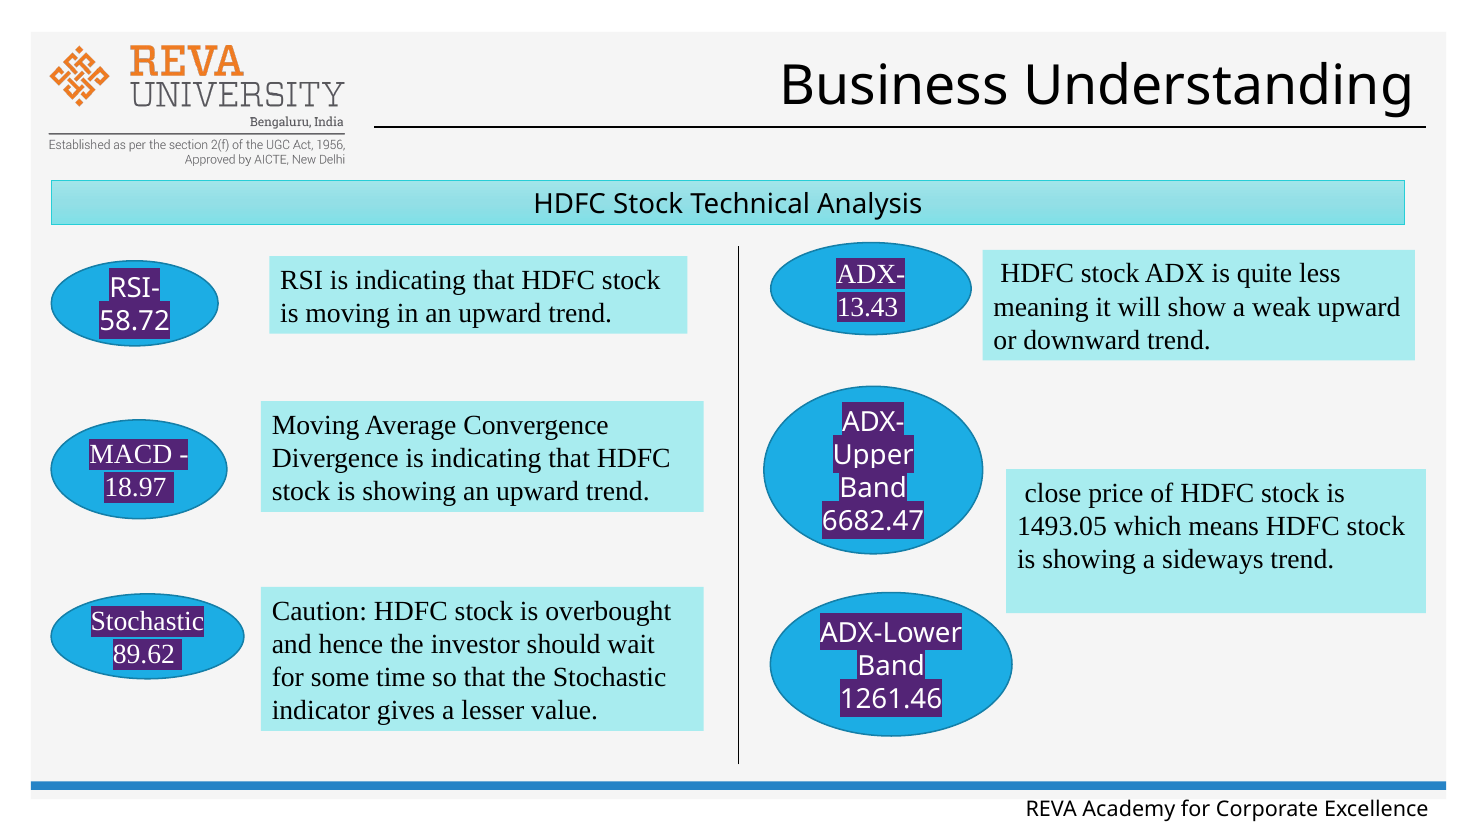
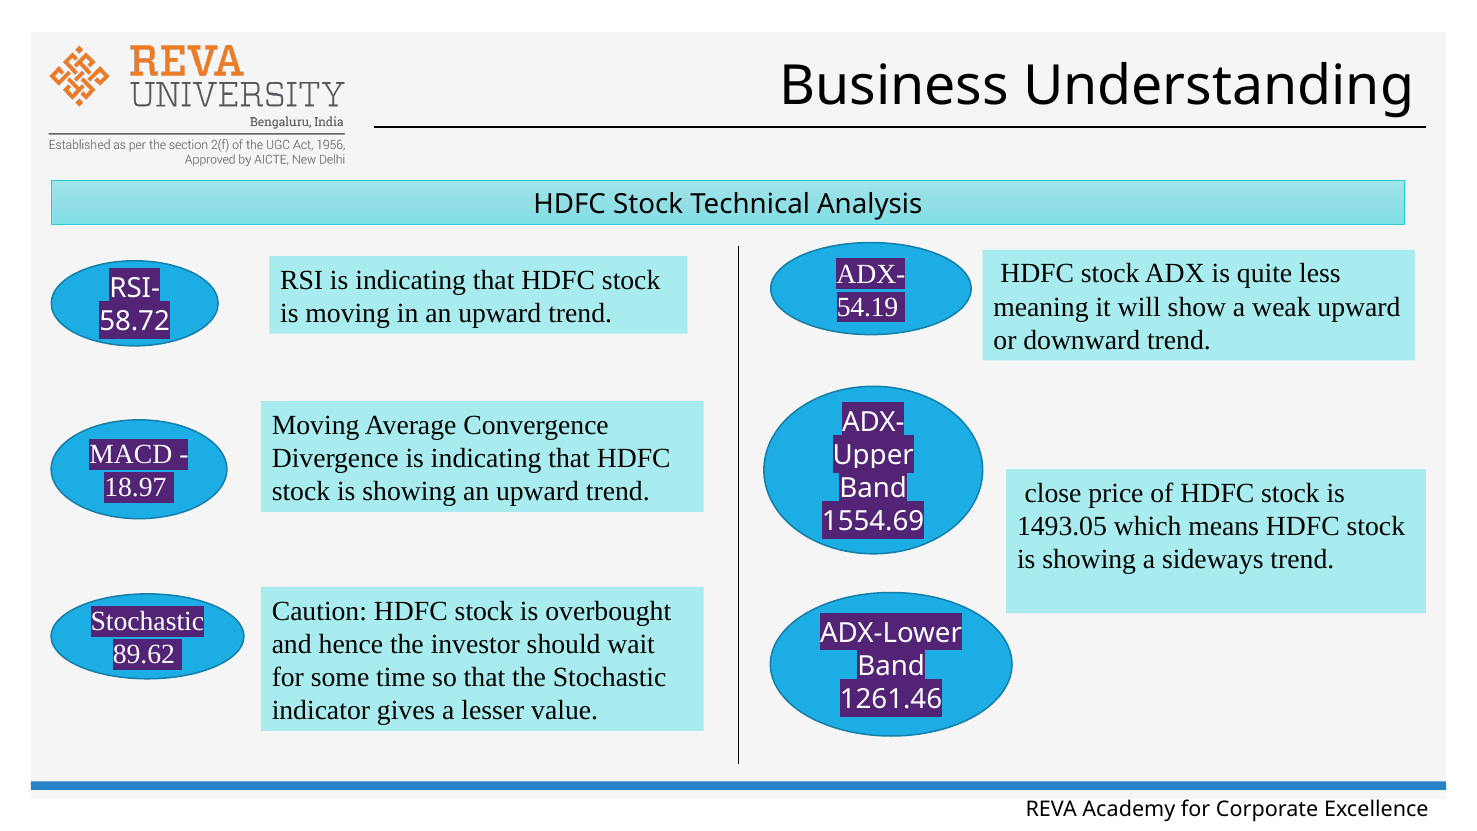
13.43: 13.43 -> 54.19 (867, 307)
6682.47: 6682.47 -> 1554.69 (873, 522)
